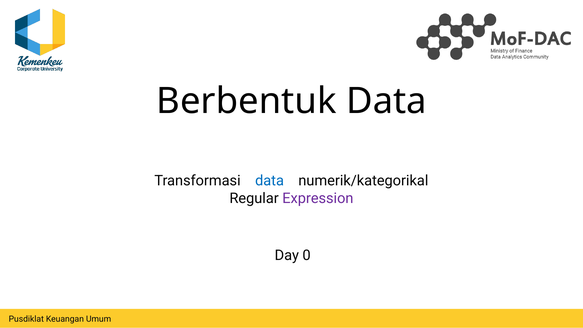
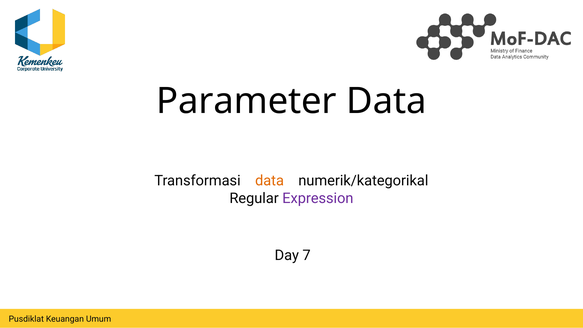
Berbentuk: Berbentuk -> Parameter (246, 101)
data colour: blue -> orange (270, 181)
0: 0 -> 7 (307, 255)
